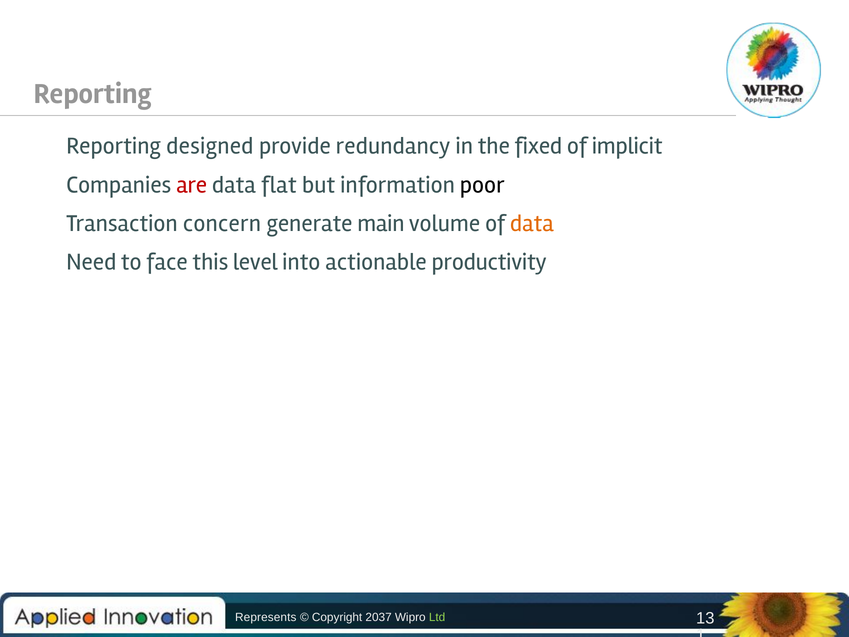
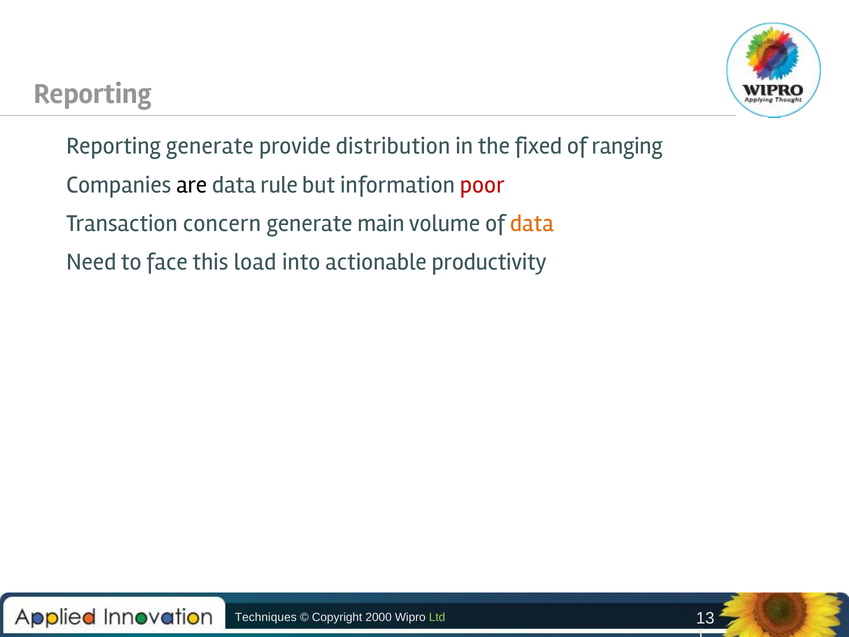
designed: designed -> generate (210, 146)
redundancy: redundancy -> distribution (393, 146)
implicit: implicit -> ranging (627, 146)
are colour: red -> black (192, 185)
flat: flat -> rule (279, 185)
poor colour: black -> red (482, 185)
level: level -> load (255, 262)
Represents: Represents -> Techniques (266, 617)
2037: 2037 -> 2000 (379, 617)
